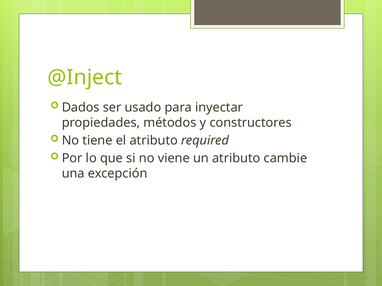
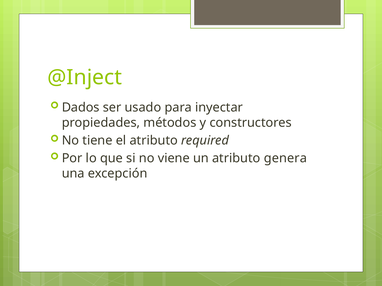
cambie: cambie -> genera (285, 158)
